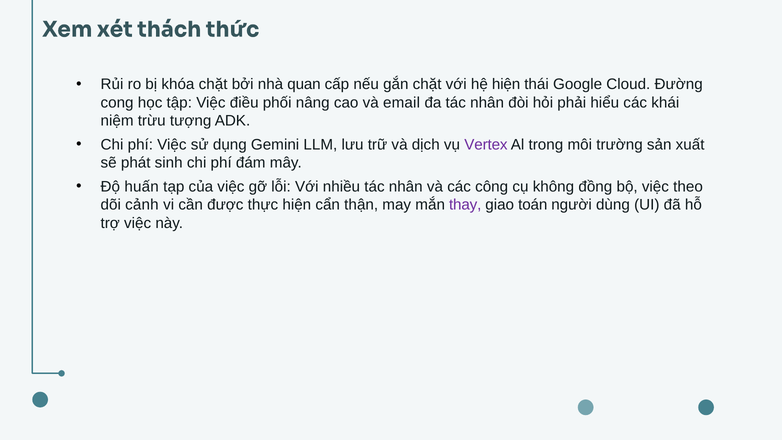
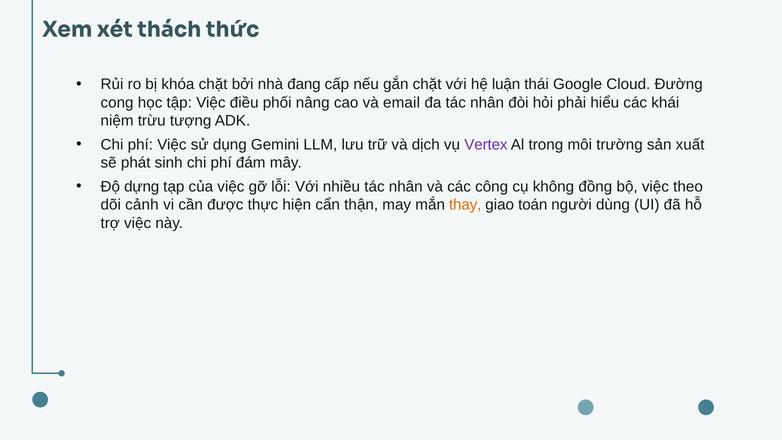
quan: quan -> đang (304, 84)
hệ hiện: hiện -> luận (506, 84)
huấn: huấn -> dựng (142, 187)
thay colour: purple -> orange (465, 205)
